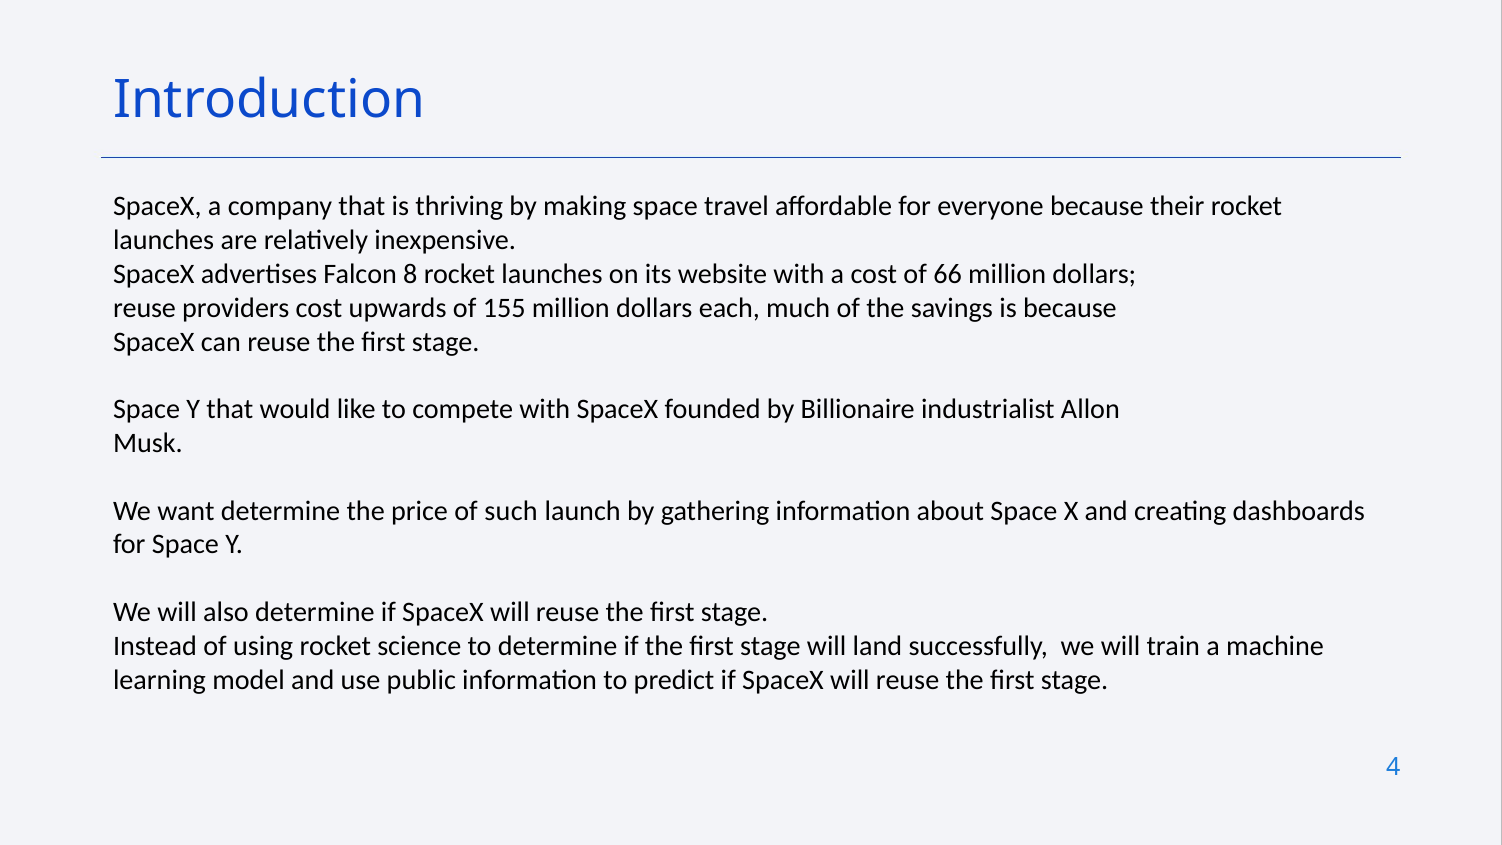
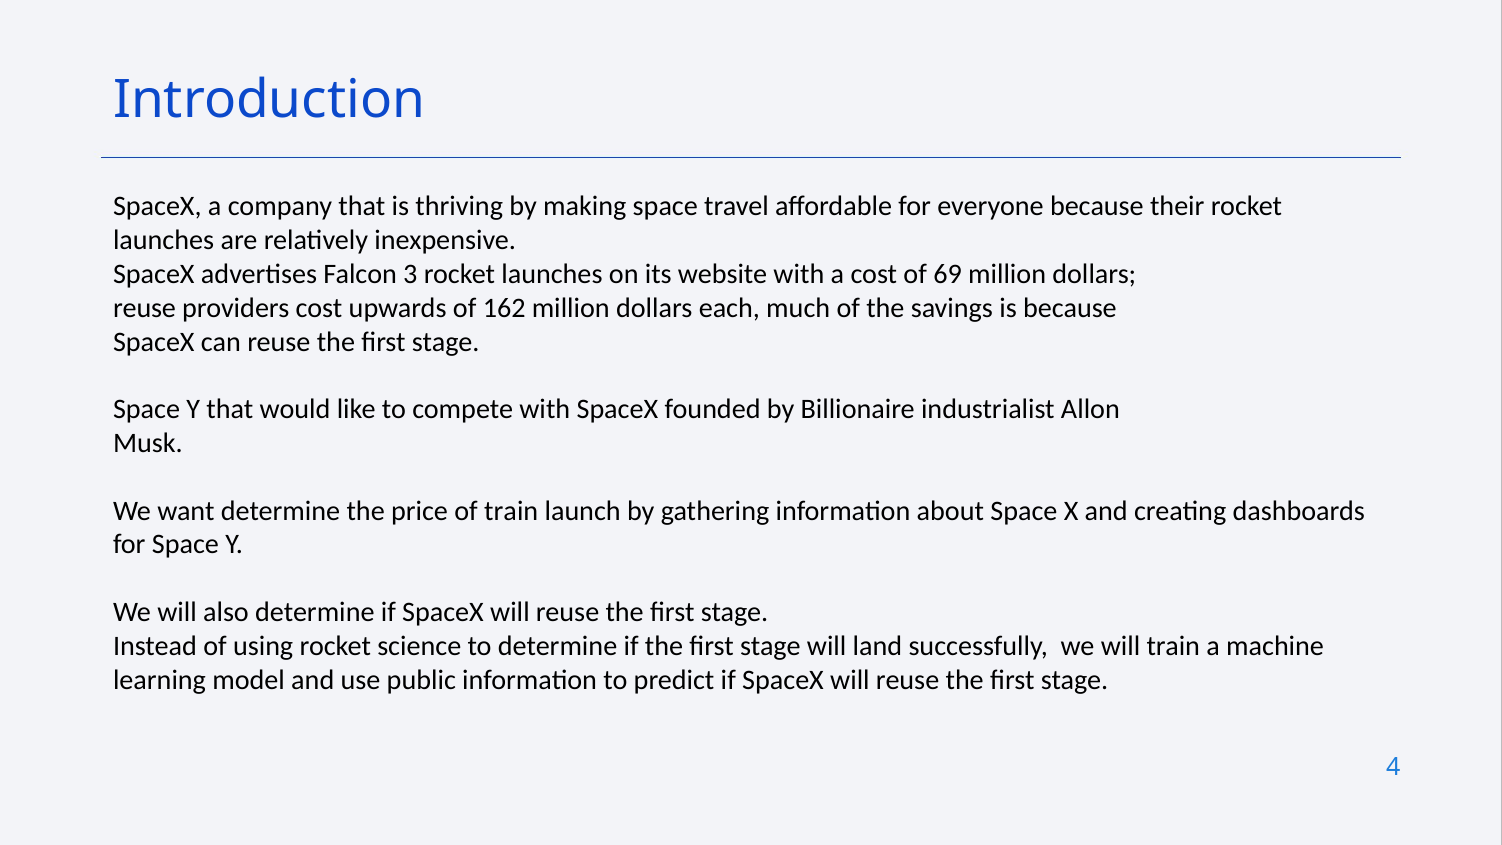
8: 8 -> 3 (410, 274)
66: 66 -> 69 (948, 274)
155: 155 -> 162 (504, 308)
of such: such -> train (511, 511)
